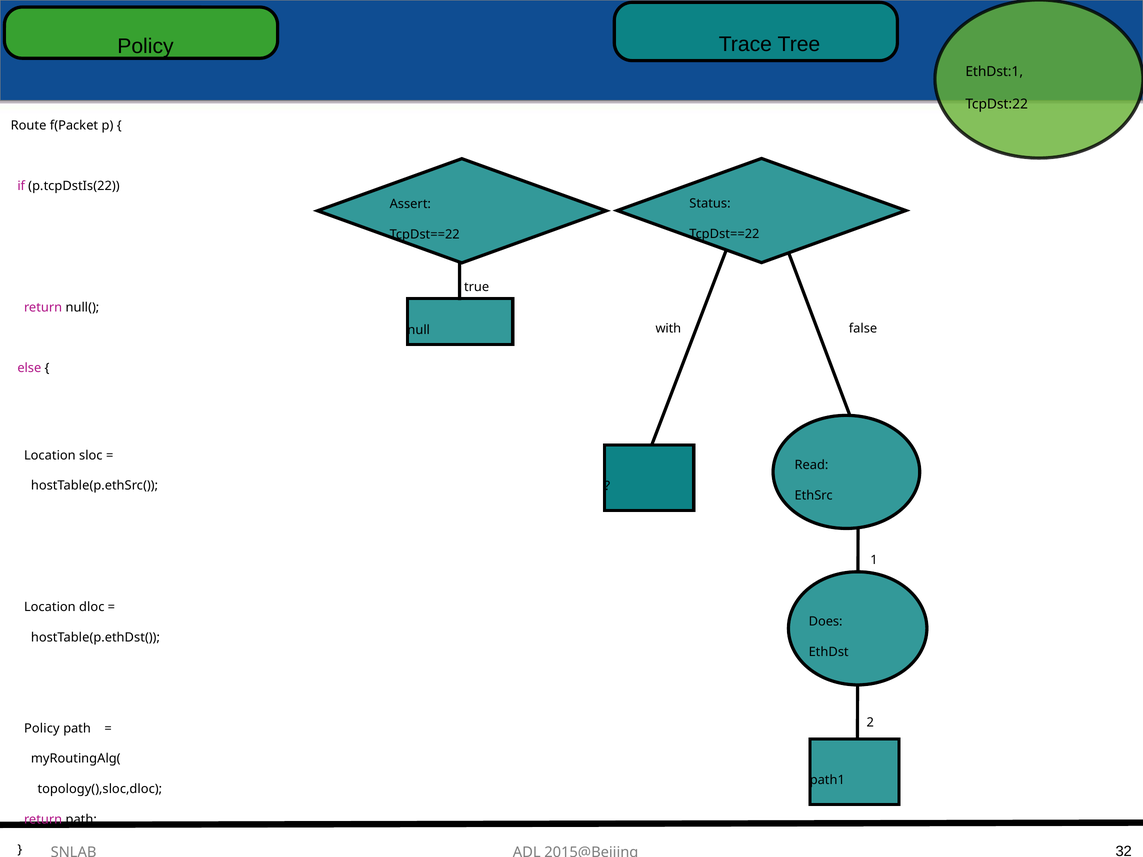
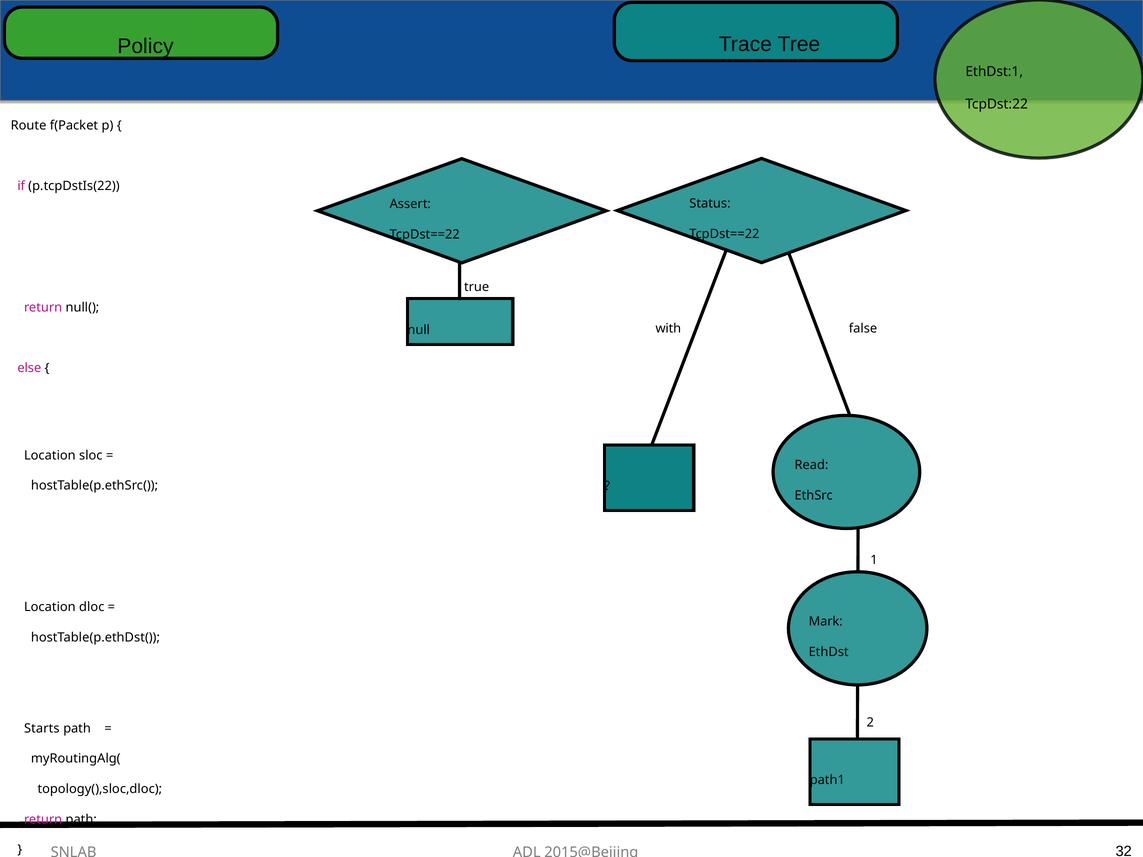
Does: Does -> Mark (826, 622)
Policy: Policy -> Starts (42, 729)
